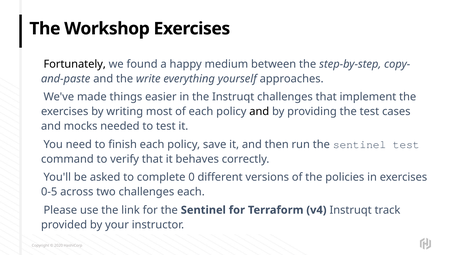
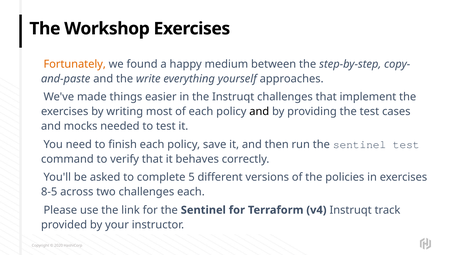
Fortunately colour: black -> orange (75, 64)
0: 0 -> 5 (192, 177)
0-5: 0-5 -> 8-5 (49, 192)
